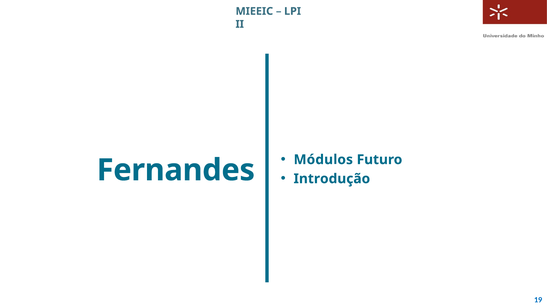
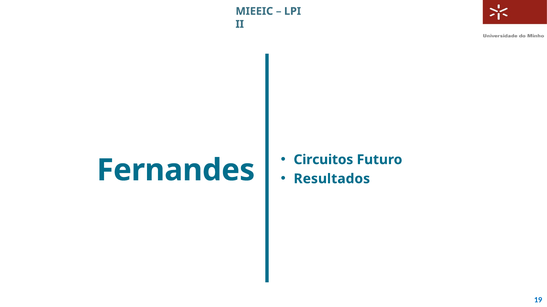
Módulos: Módulos -> Circuitos (323, 160)
Introdução: Introdução -> Resultados (332, 179)
